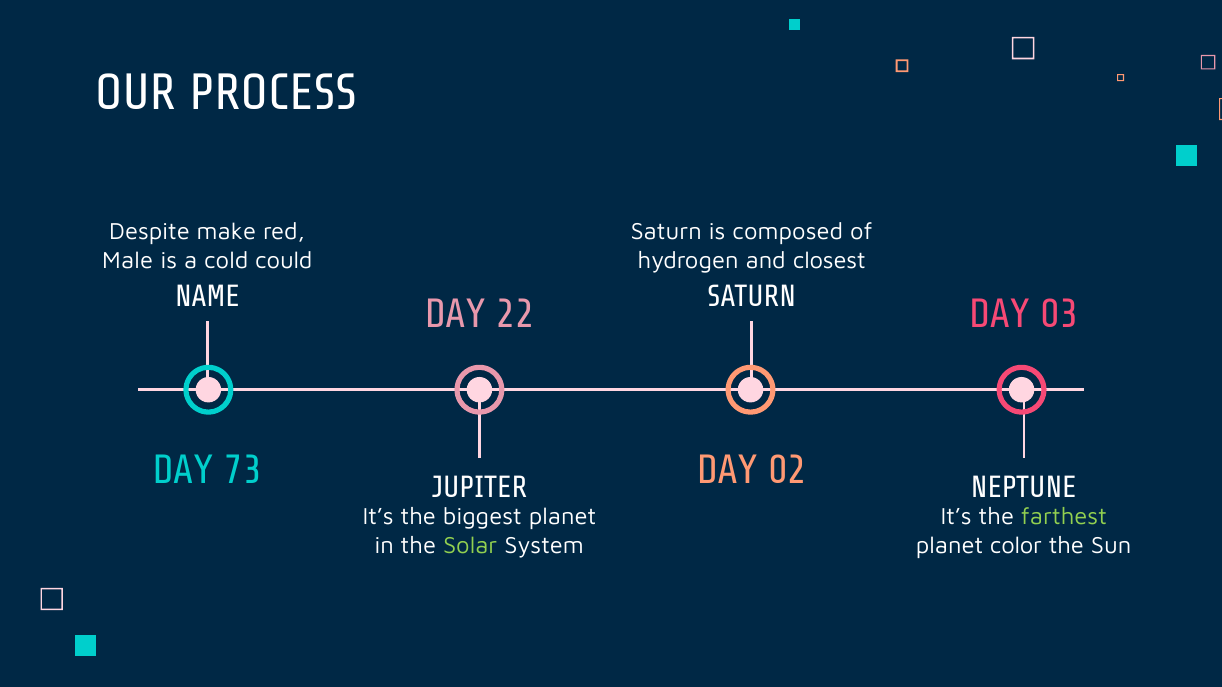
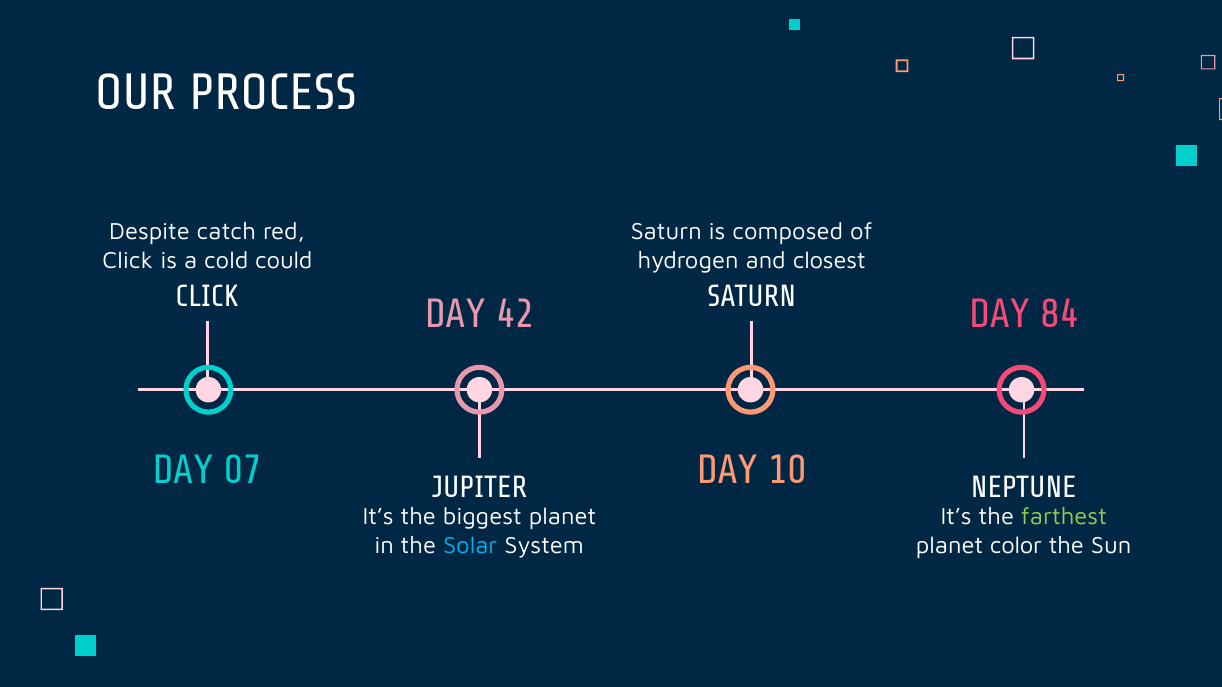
make: make -> catch (226, 232)
Male: Male -> Click (128, 260)
NAME: NAME -> CLICK (207, 297)
22: 22 -> 42 (515, 314)
03: 03 -> 84 (1060, 314)
73: 73 -> 07 (243, 470)
02: 02 -> 10 (787, 470)
Solar colour: light green -> light blue (470, 546)
